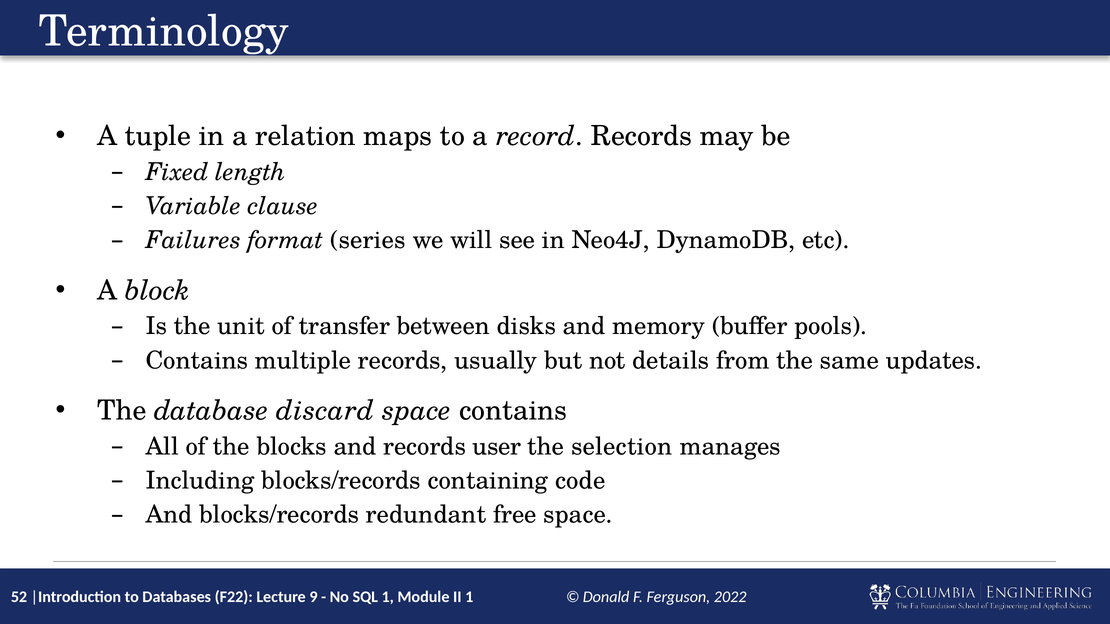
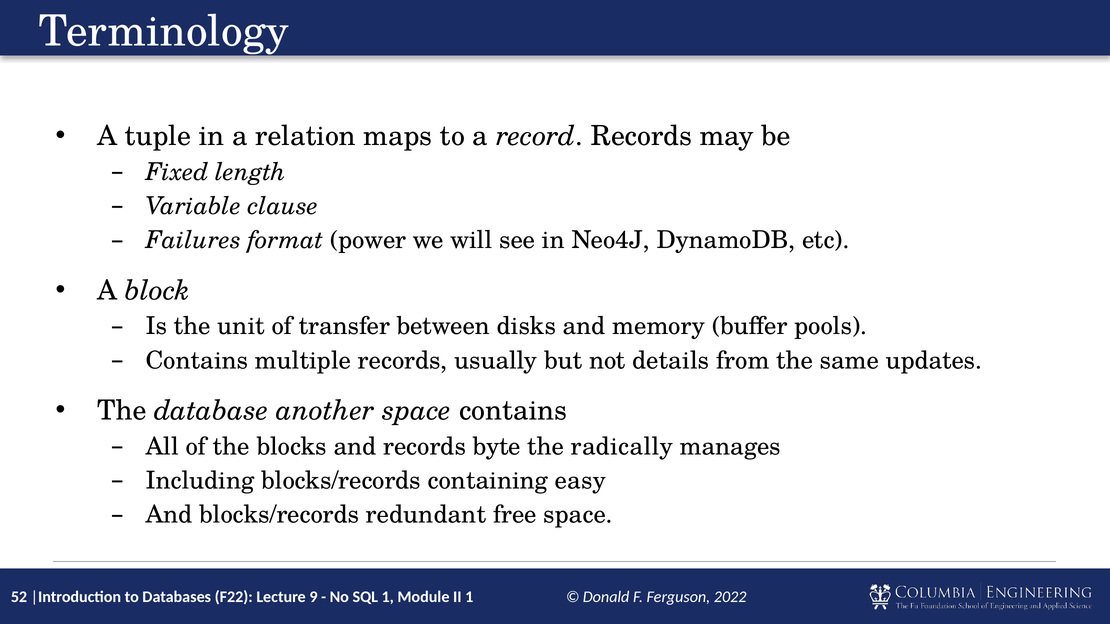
series: series -> power (368, 241)
discard: discard -> another (325, 411)
user: user -> byte (497, 447)
selection: selection -> radically (622, 447)
code: code -> easy (580, 481)
